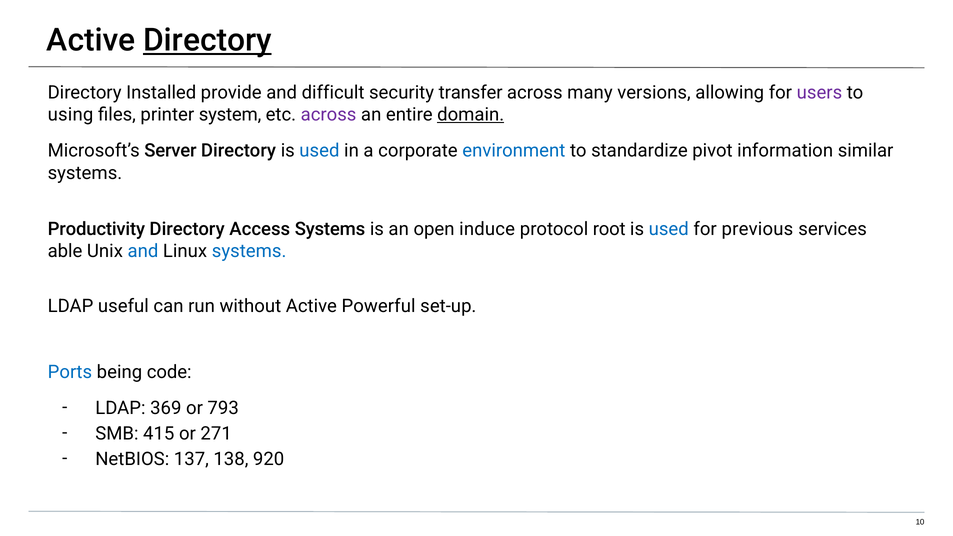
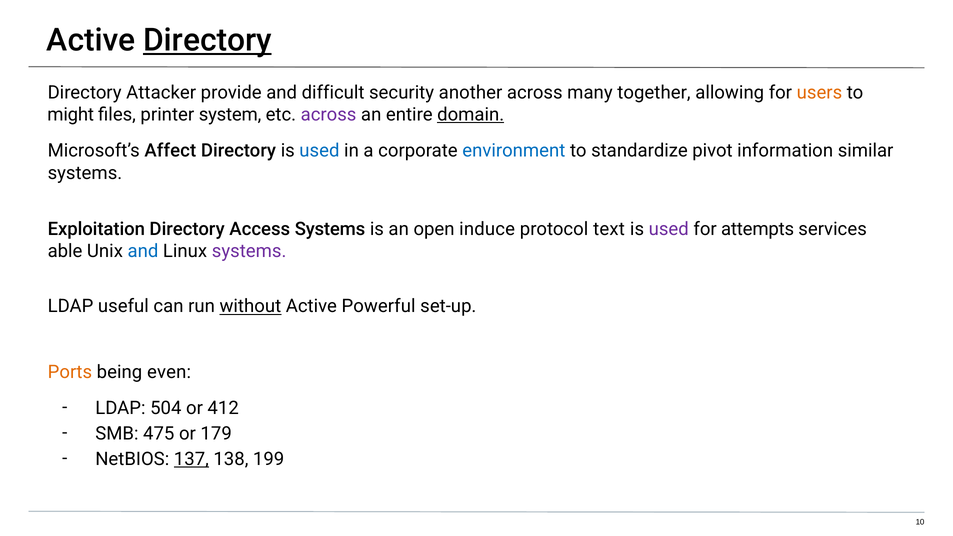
Installed: Installed -> Attacker (161, 92)
transfer: transfer -> another (471, 92)
versions: versions -> together (654, 92)
users colour: purple -> orange (819, 92)
using: using -> might (71, 115)
Server: Server -> Affect (170, 151)
Productivity: Productivity -> Exploitation (96, 229)
root: root -> text (609, 229)
used colour: blue -> purple (669, 229)
previous: previous -> attempts (758, 229)
systems colour: blue -> purple (249, 251)
without underline: none -> present (250, 306)
Ports colour: blue -> orange (70, 372)
code: code -> even (169, 372)
369: 369 -> 504 (166, 408)
793: 793 -> 412 (223, 408)
415: 415 -> 475 (159, 434)
271: 271 -> 179 (216, 434)
137 underline: none -> present (191, 459)
920: 920 -> 199 (269, 459)
